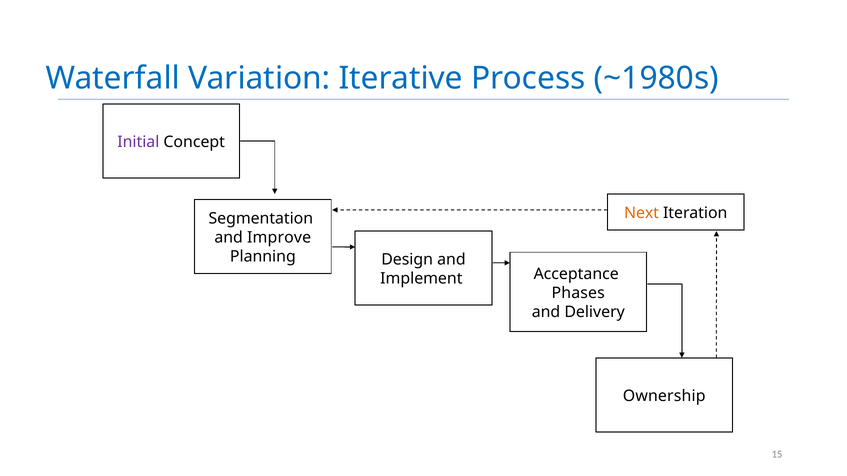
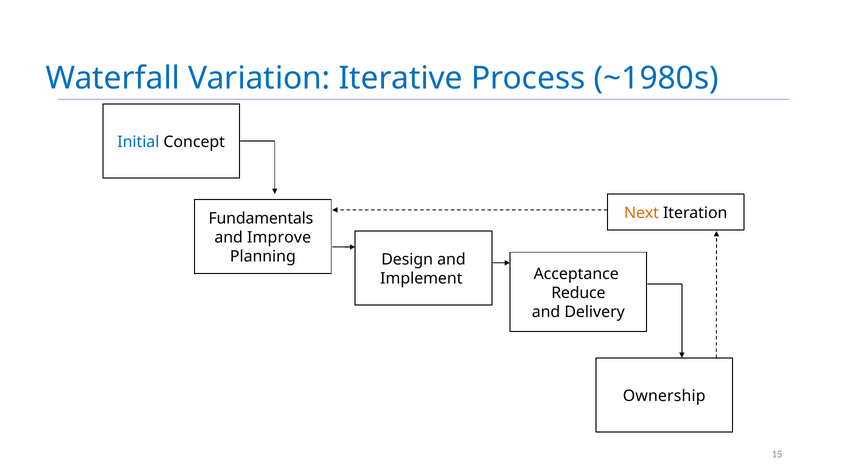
Initial colour: purple -> blue (138, 142)
Segmentation: Segmentation -> Fundamentals (261, 219)
Phases: Phases -> Reduce (578, 293)
